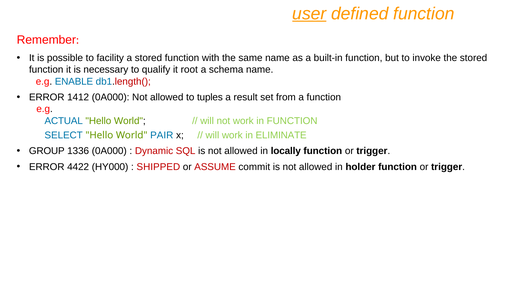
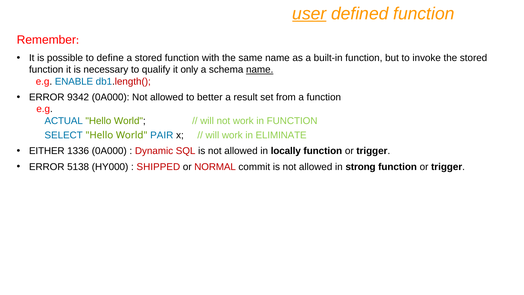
facility: facility -> define (110, 58)
root: root -> only (189, 70)
name underline: none -> present (260, 70)
1412: 1412 -> 9342 (78, 97)
tuples: tuples -> better (210, 97)
GROUP: GROUP -> EITHER (47, 151)
4422: 4422 -> 5138 (78, 167)
ASSUME: ASSUME -> NORMAL (215, 167)
holder: holder -> strong (361, 167)
